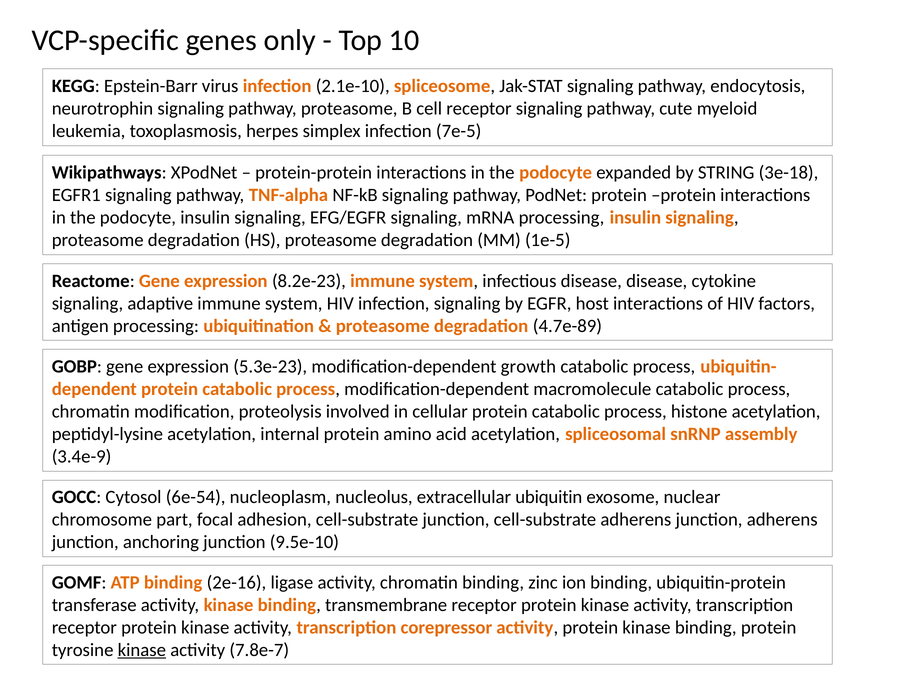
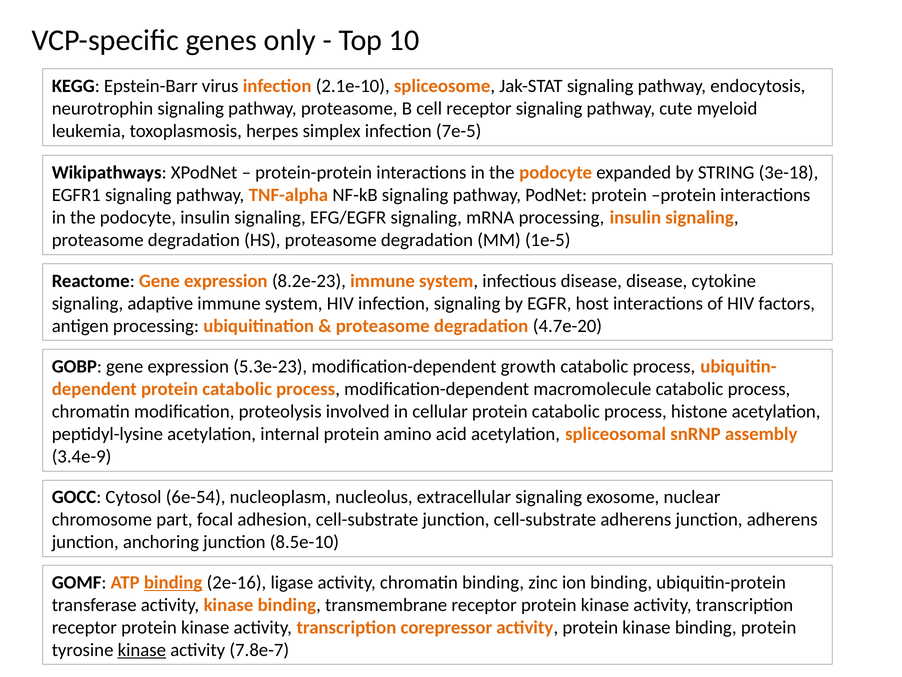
4.7e-89: 4.7e-89 -> 4.7e-20 (567, 326)
extracellular ubiquitin: ubiquitin -> signaling (549, 497)
9.5e-10: 9.5e-10 -> 8.5e-10 (304, 542)
binding underline: none -> present (173, 582)
